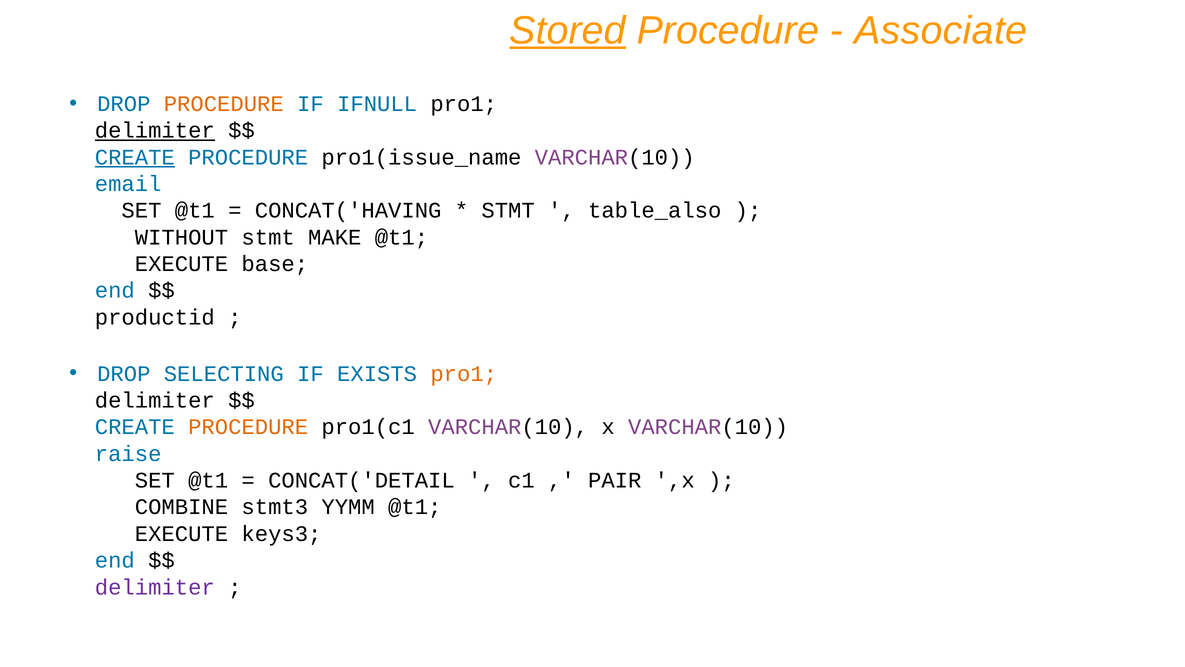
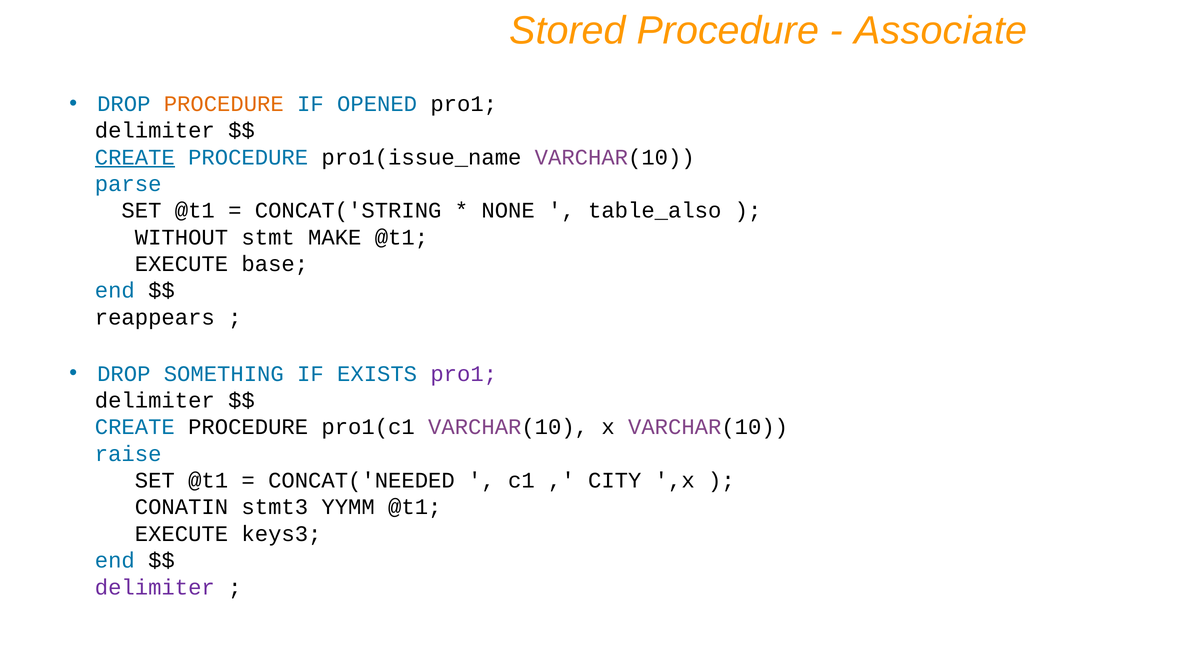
Stored underline: present -> none (568, 31)
IFNULL: IFNULL -> OPENED (377, 104)
delimiter underline: present -> none (155, 130)
email: email -> parse (128, 184)
CONCAT('HAVING: CONCAT('HAVING -> CONCAT('STRING (348, 210)
STMT: STMT -> NONE (508, 210)
productid: productid -> reappears (155, 317)
SELECTING: SELECTING -> SOMETHING (224, 373)
pro1 colour: orange -> purple (464, 373)
PROCEDURE colour: orange -> black (248, 427)
CONCAT('DETAIL: CONCAT('DETAIL -> CONCAT('NEEDED (361, 480)
PAIR: PAIR -> CITY (615, 480)
COMBINE: COMBINE -> CONATIN (181, 507)
